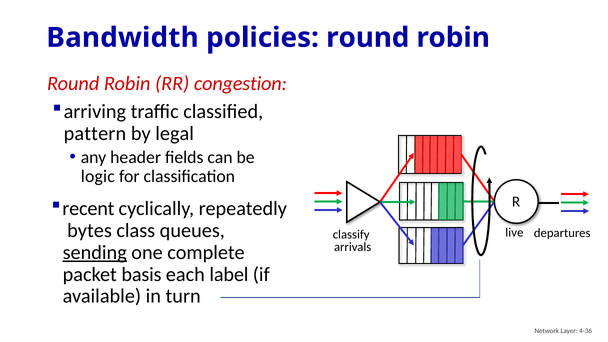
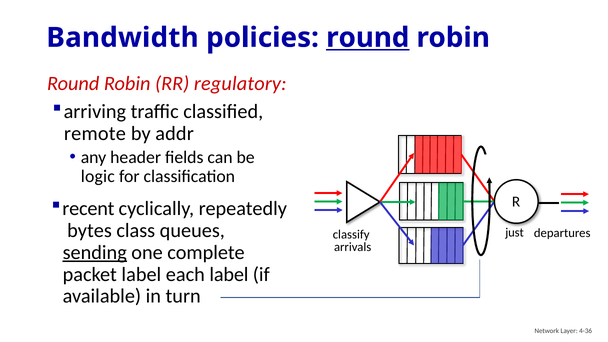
round underline: none -> present (368, 38)
congestion: congestion -> regulatory (240, 83)
pattern: pattern -> remote (95, 134)
legal: legal -> addr (175, 134)
live: live -> just (515, 233)
packet basis: basis -> label (141, 274)
